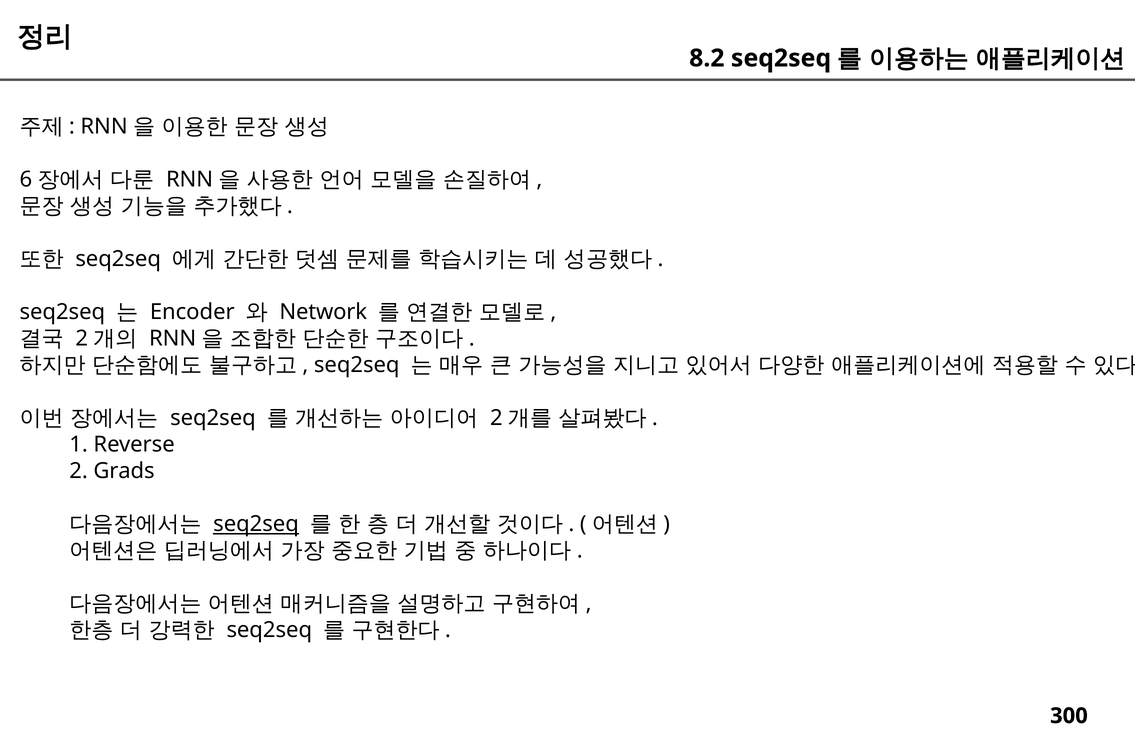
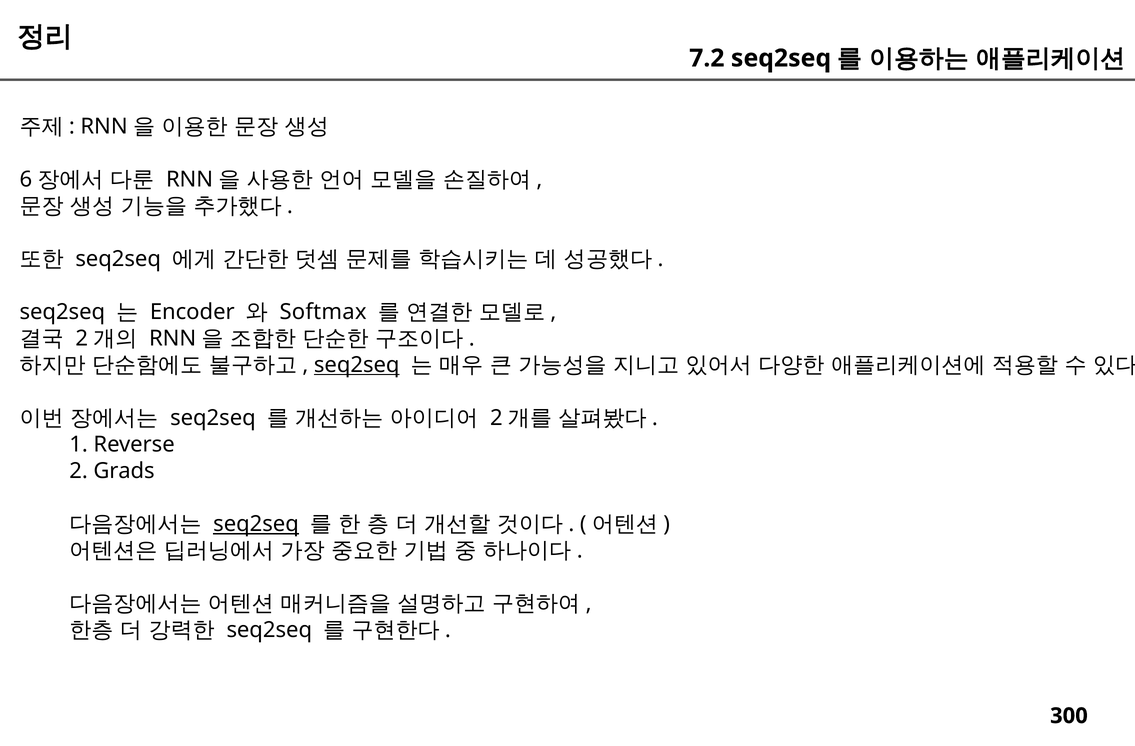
8.2: 8.2 -> 7.2 (707, 58)
Network: Network -> Softmax (323, 312)
seq2seq underline: none -> present (357, 365)
